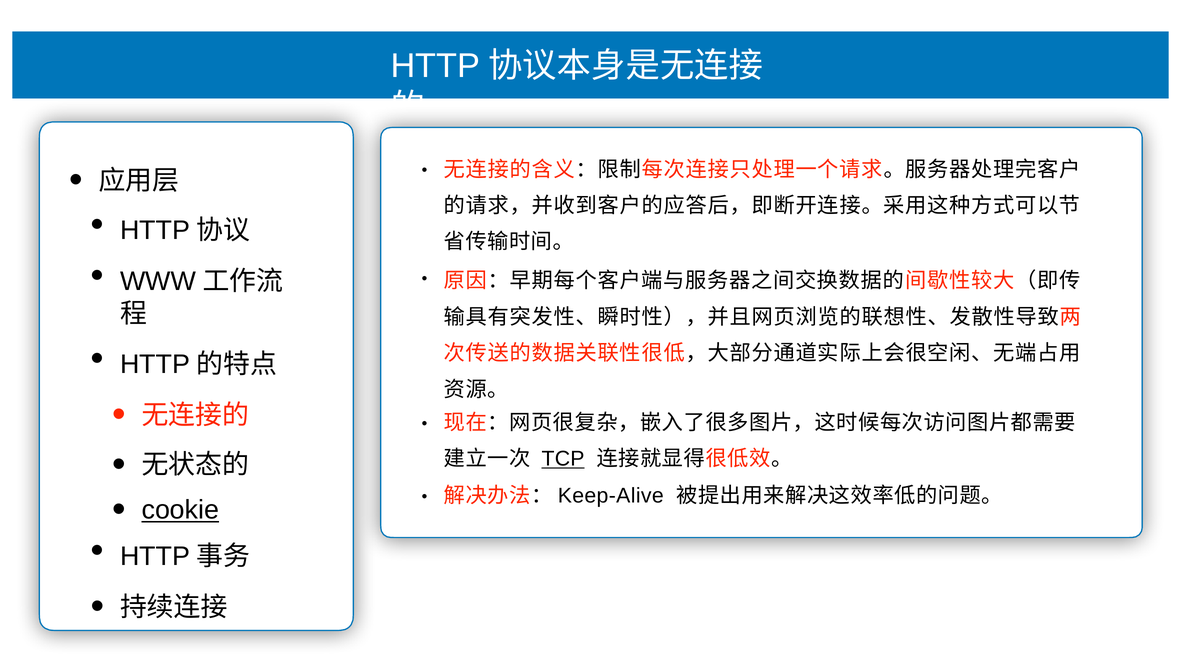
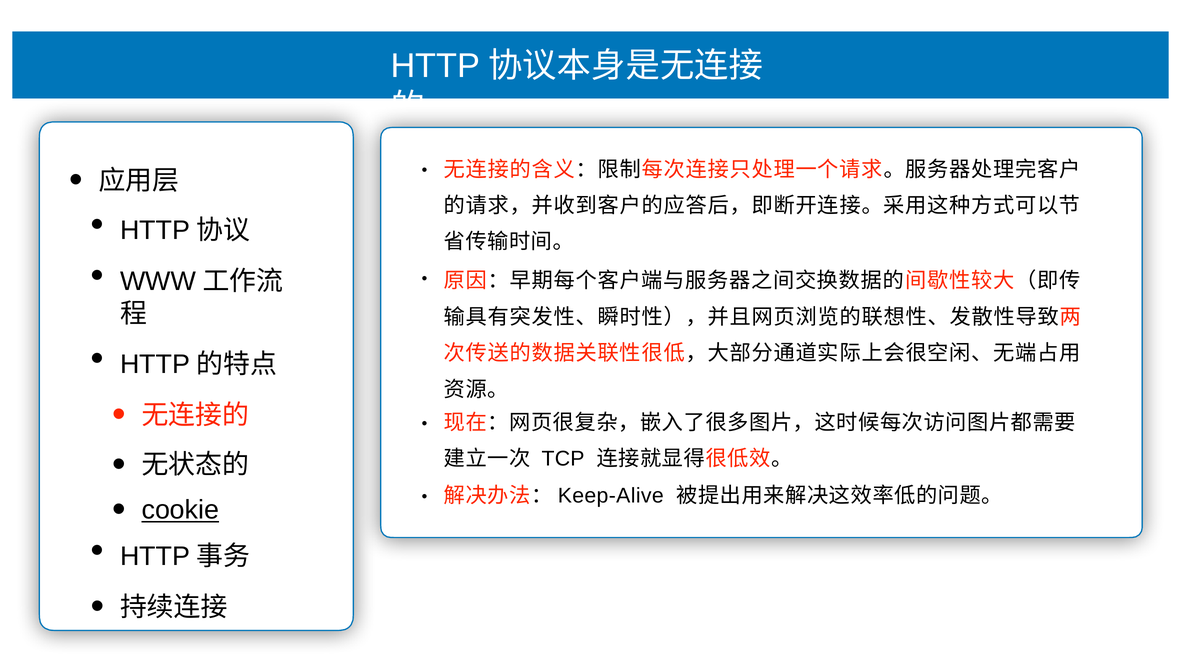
TCP underline: present -> none (563, 458)
